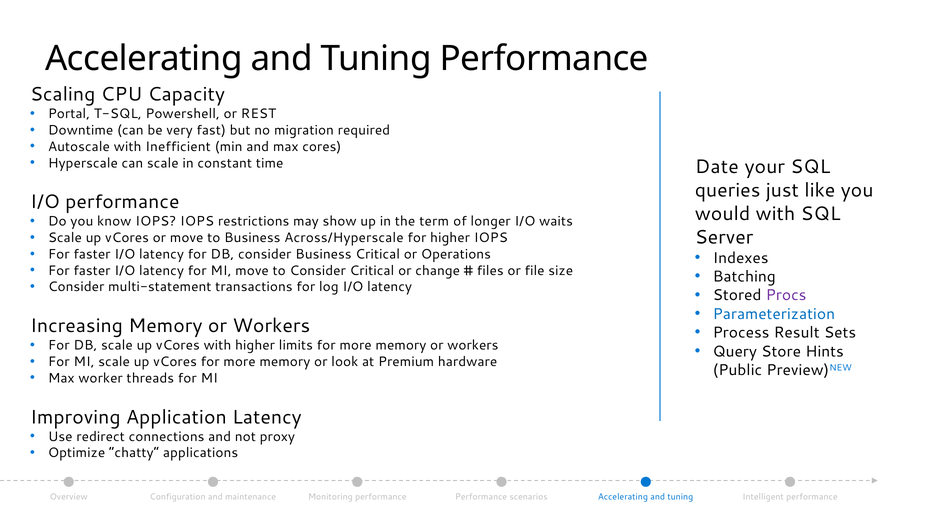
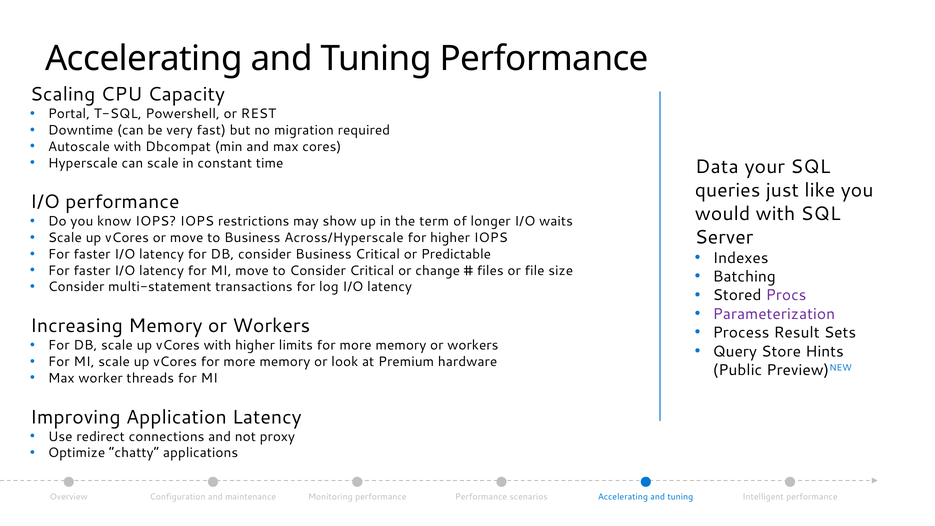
Inefficient: Inefficient -> Dbcompat (178, 147)
Date: Date -> Data (717, 167)
Operations: Operations -> Predictable (456, 254)
Parameterization colour: blue -> purple (774, 314)
